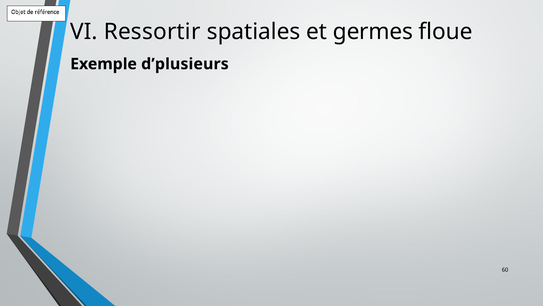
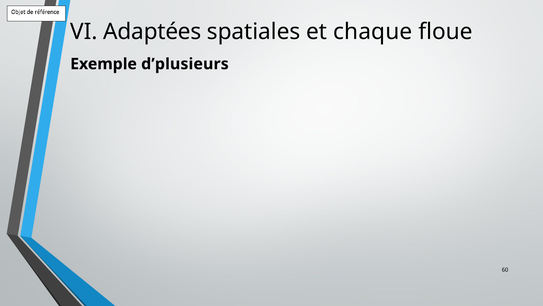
Ressortir: Ressortir -> Adaptées (152, 31)
germes: germes -> chaque (373, 31)
